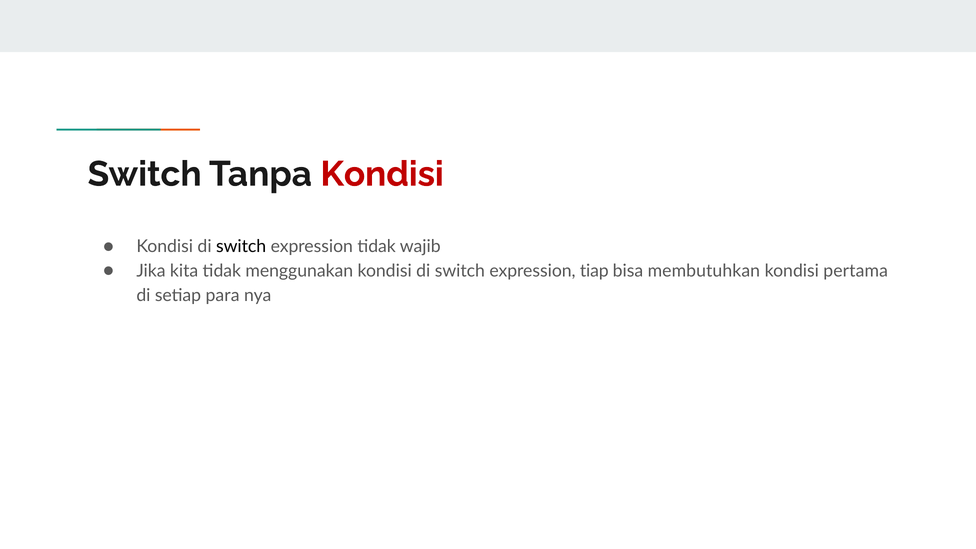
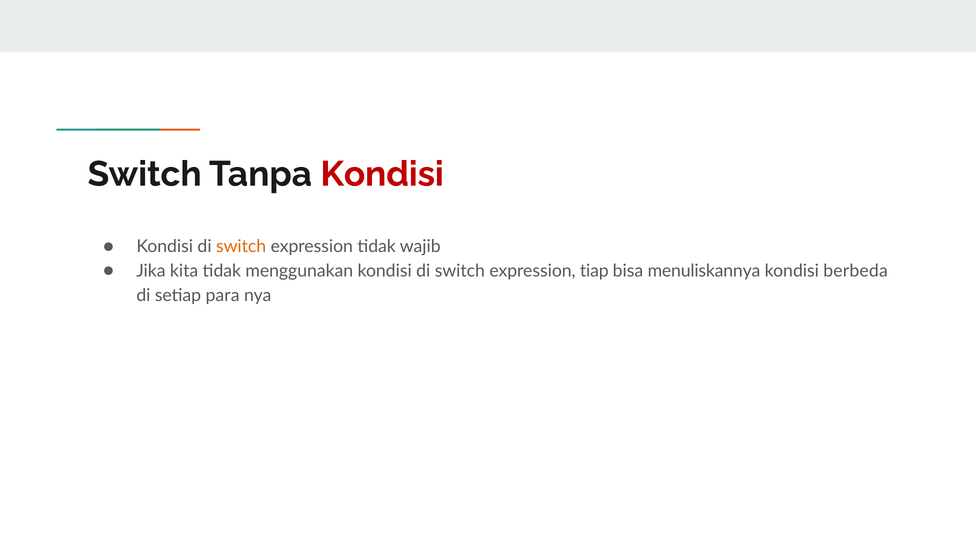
switch colour: black -> orange (241, 247)
membutuhkan: membutuhkan -> menuliskannya (704, 271)
pertama: pertama -> berbeda (856, 271)
